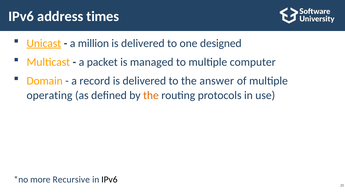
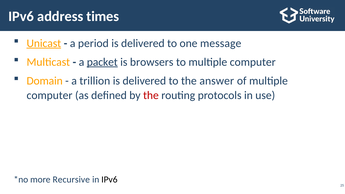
million: million -> period (93, 43)
designed: designed -> message (221, 43)
packet underline: none -> present (102, 62)
managed: managed -> browsers (152, 62)
record: record -> trillion (95, 81)
operating: operating -> computer (50, 95)
the colour: orange -> red (151, 95)
